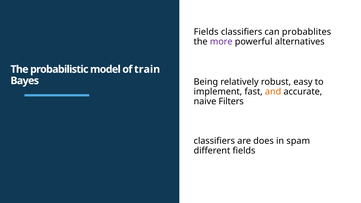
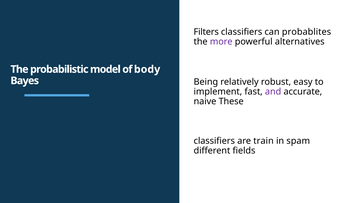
Fields: Fields -> Filters (206, 32)
train: train -> body (147, 69)
and colour: orange -> purple (273, 92)
Filters: Filters -> These (231, 101)
does: does -> train (264, 141)
